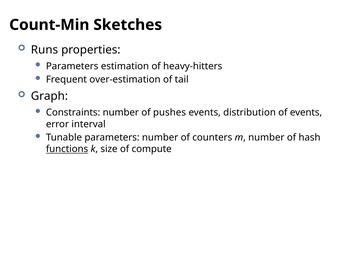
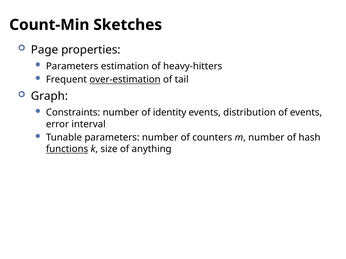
Runs: Runs -> Page (45, 50)
over-estimation underline: none -> present (125, 80)
pushes: pushes -> identity (170, 113)
compute: compute -> anything (152, 149)
